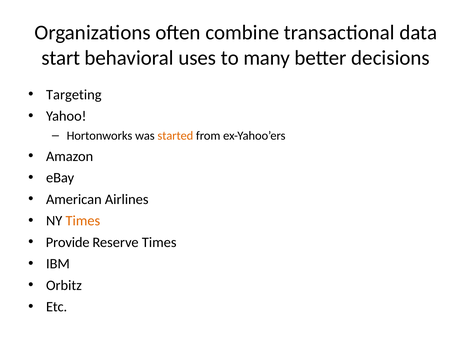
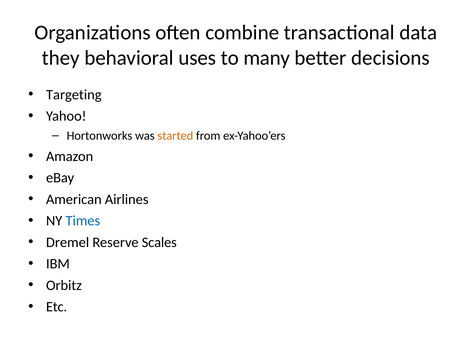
start: start -> they (61, 58)
Times colour: orange -> blue (83, 221)
Provide: Provide -> Dremel (68, 242)
Reserve Times: Times -> Scales (159, 242)
